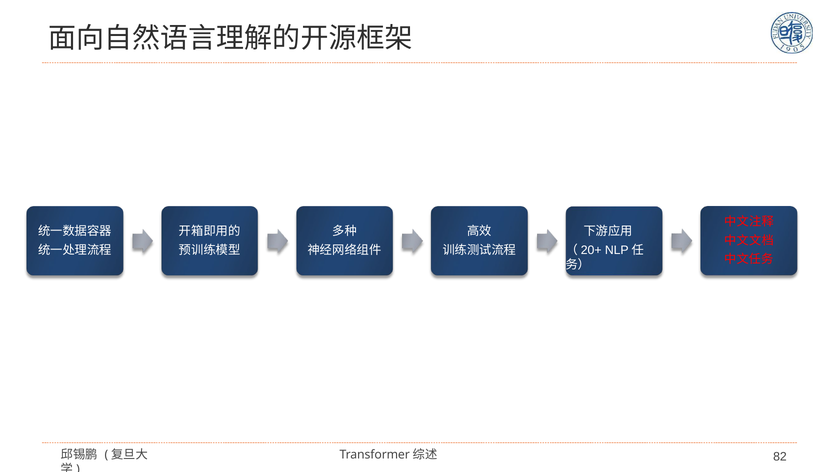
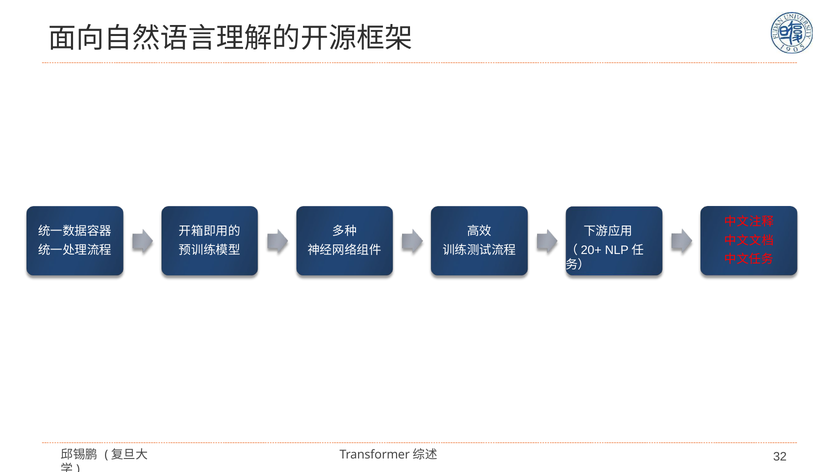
82: 82 -> 32 (780, 456)
